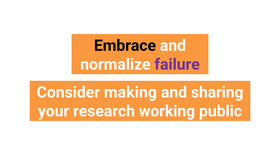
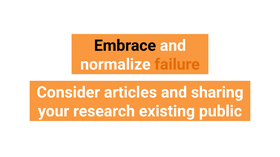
failure colour: purple -> orange (177, 65)
making: making -> articles (130, 93)
working: working -> existing (167, 112)
